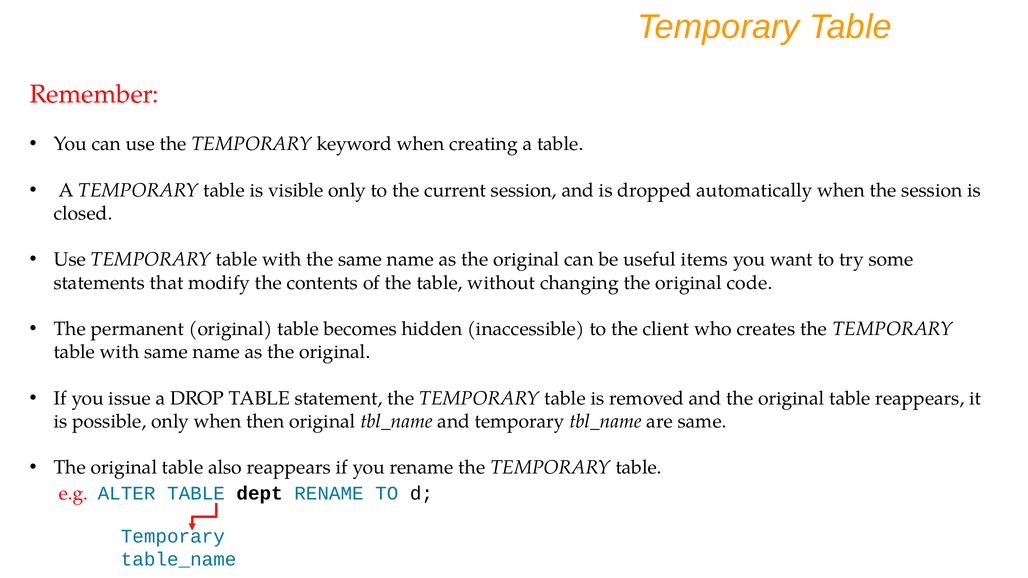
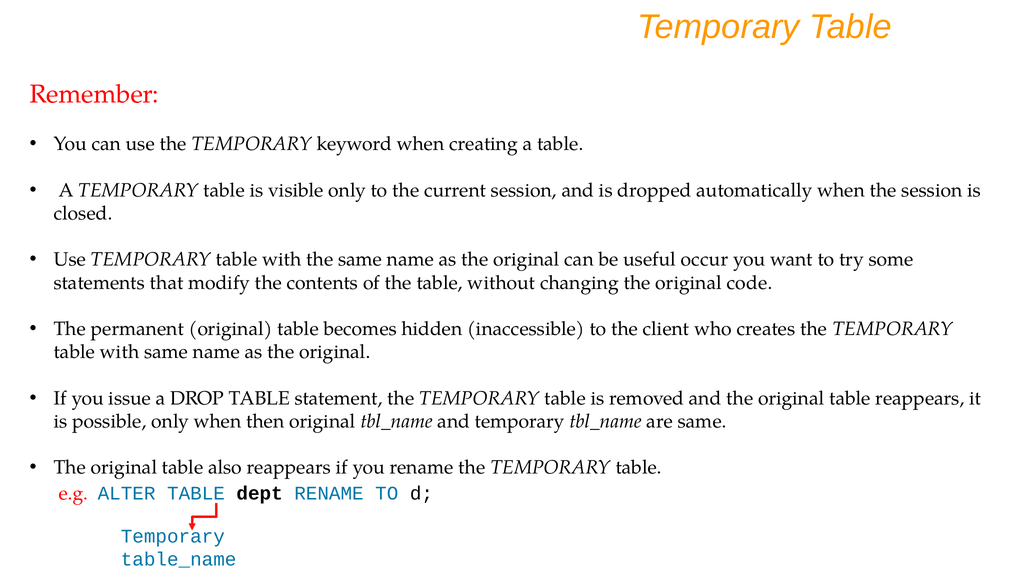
items: items -> occur (704, 260)
